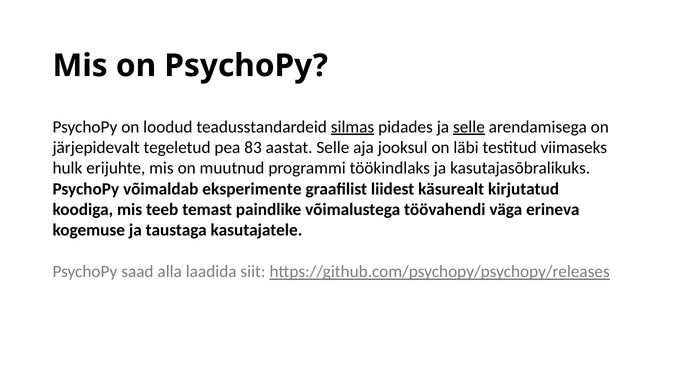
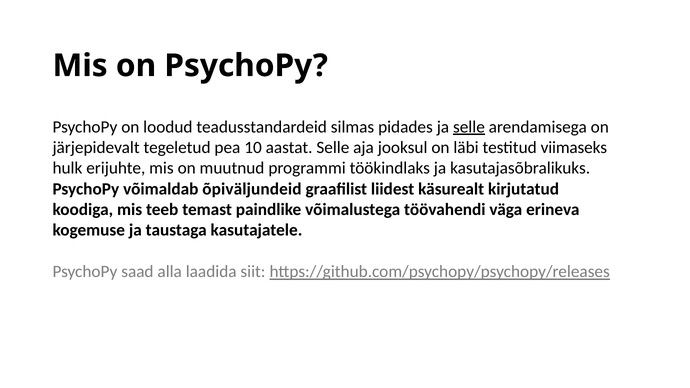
silmas underline: present -> none (353, 127)
83: 83 -> 10 (253, 148)
eksperimente: eksperimente -> õpiväljundeid (252, 189)
